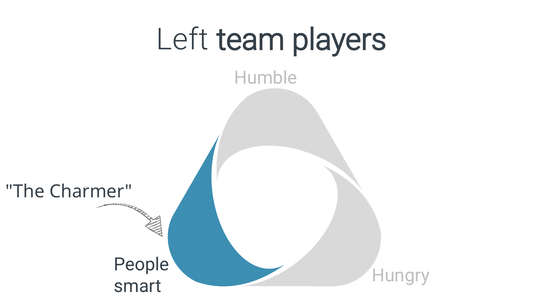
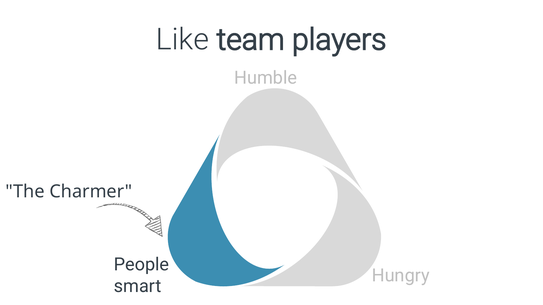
Left: Left -> Like (182, 40)
